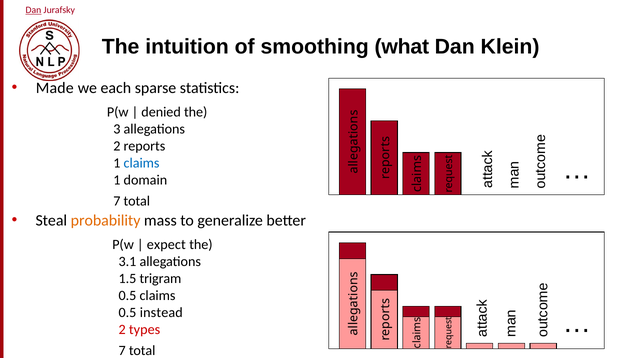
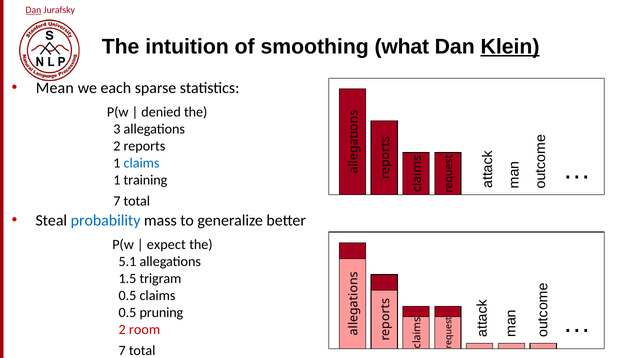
Klein underline: none -> present (510, 47)
Made: Made -> Mean (55, 88)
domain: domain -> training (145, 180)
probability colour: orange -> blue (106, 220)
3.1: 3.1 -> 5.1 (127, 261)
instead: instead -> pruning (161, 312)
types: types -> room (145, 329)
